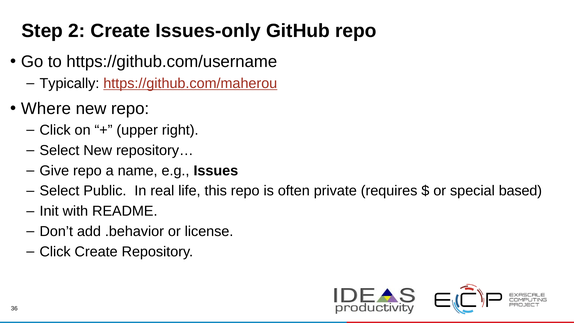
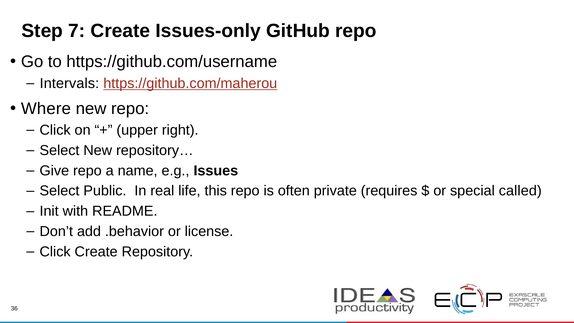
2: 2 -> 7 (77, 31)
Typically: Typically -> Intervals (69, 83)
based: based -> called (520, 191)
